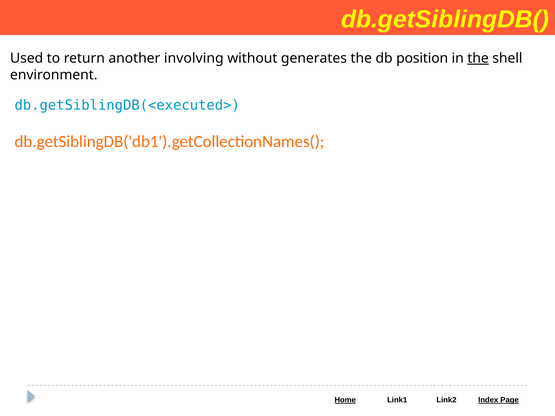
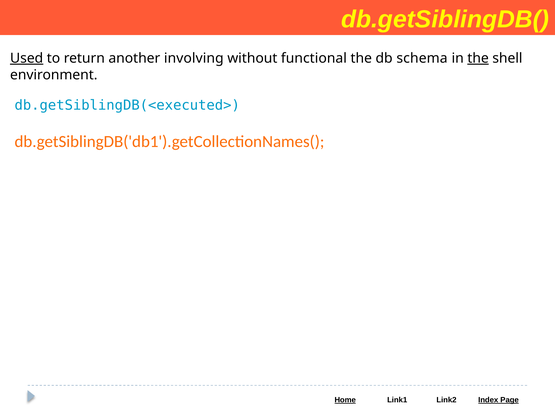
Used underline: none -> present (27, 58)
generates: generates -> functional (314, 58)
position: position -> schema (422, 58)
